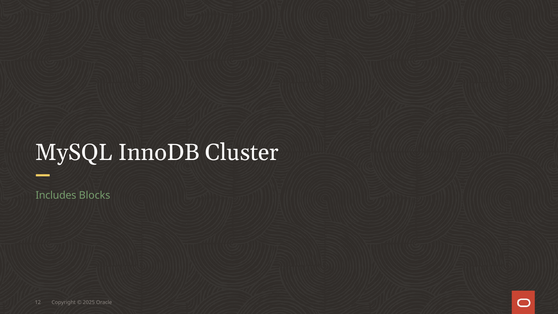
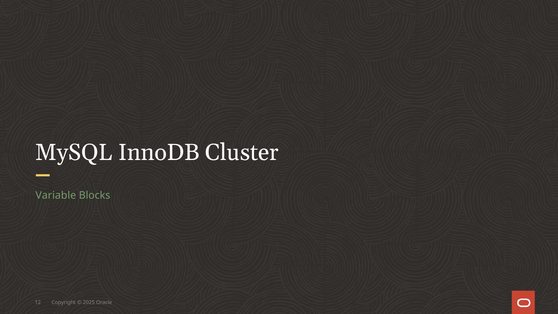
Includes: Includes -> Variable (56, 195)
